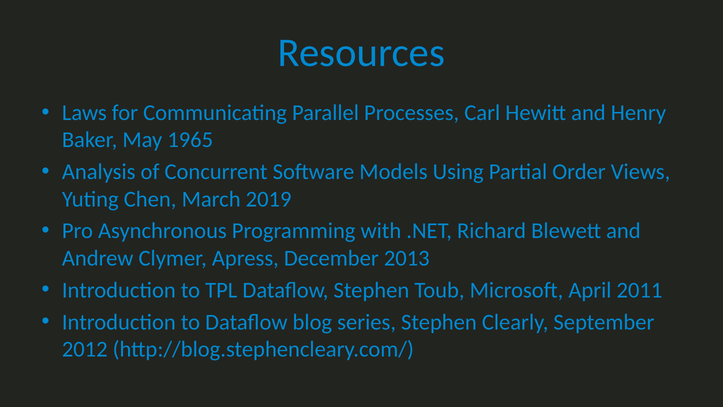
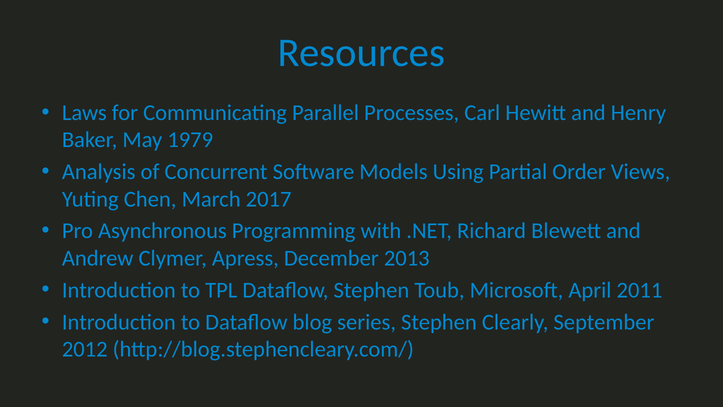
1965: 1965 -> 1979 (190, 140)
2019: 2019 -> 2017 (269, 199)
